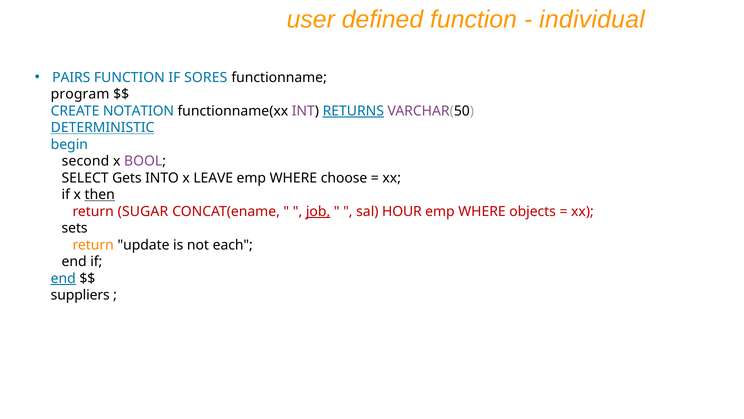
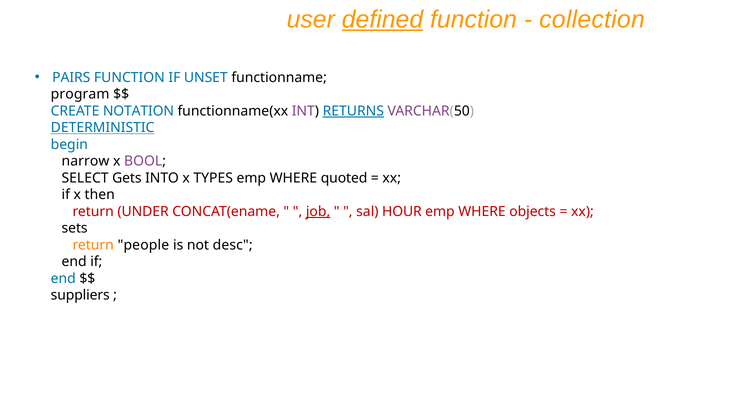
defined underline: none -> present (382, 19)
individual: individual -> collection (592, 19)
SORES: SORES -> UNSET (206, 77)
second: second -> narrow (86, 161)
LEAVE: LEAVE -> TYPES (213, 178)
choose: choose -> quoted (344, 178)
then underline: present -> none (100, 194)
SUGAR: SUGAR -> UNDER (143, 211)
update: update -> people (143, 245)
each: each -> desc (233, 245)
end underline: present -> none (63, 278)
